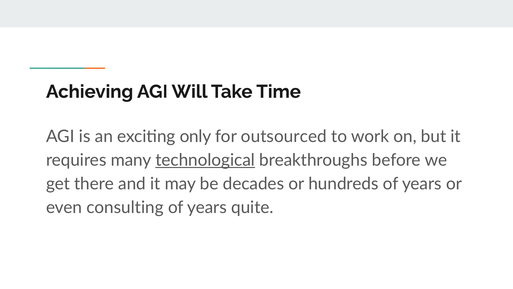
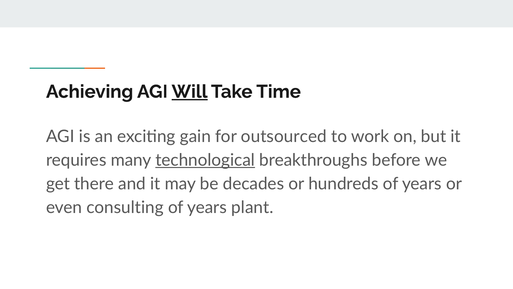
Will underline: none -> present (190, 92)
only: only -> gain (195, 136)
quite: quite -> plant (252, 207)
